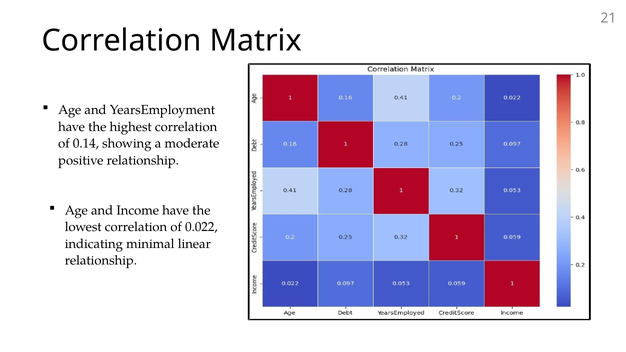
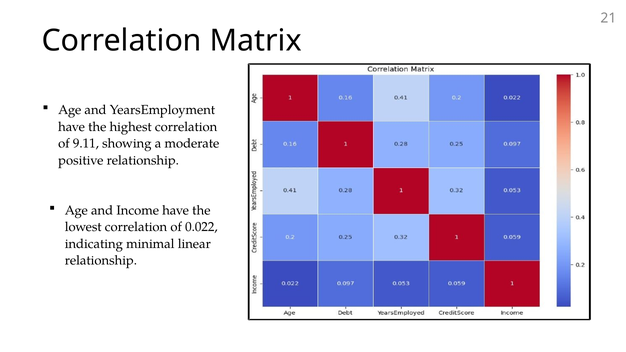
0.14: 0.14 -> 9.11 (86, 144)
